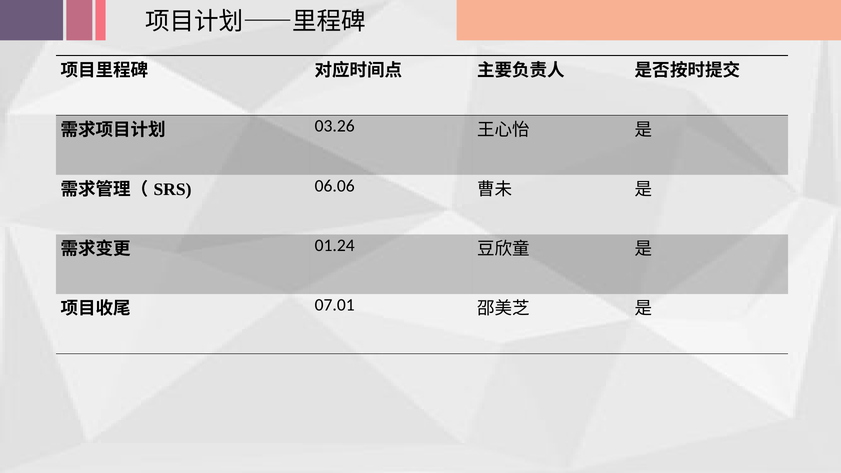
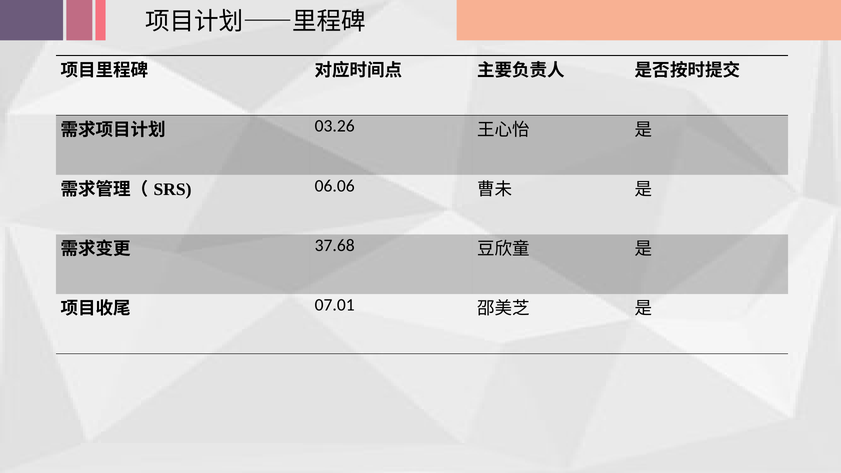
01.24: 01.24 -> 37.68 (335, 245)
